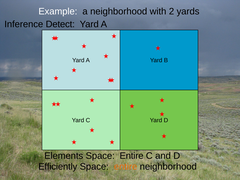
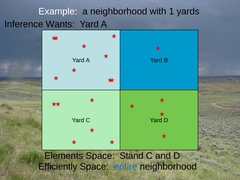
2: 2 -> 1 (172, 12)
Detect: Detect -> Wants (60, 24)
Entire: Entire -> Stand (132, 156)
entire colour: orange -> blue (126, 167)
